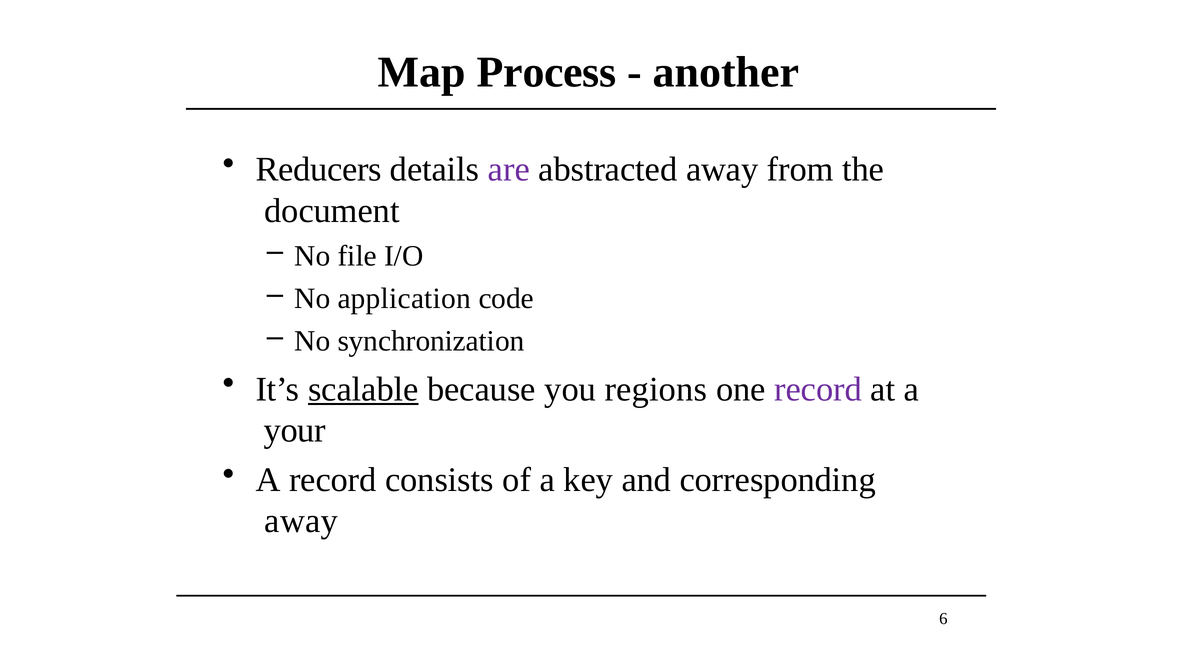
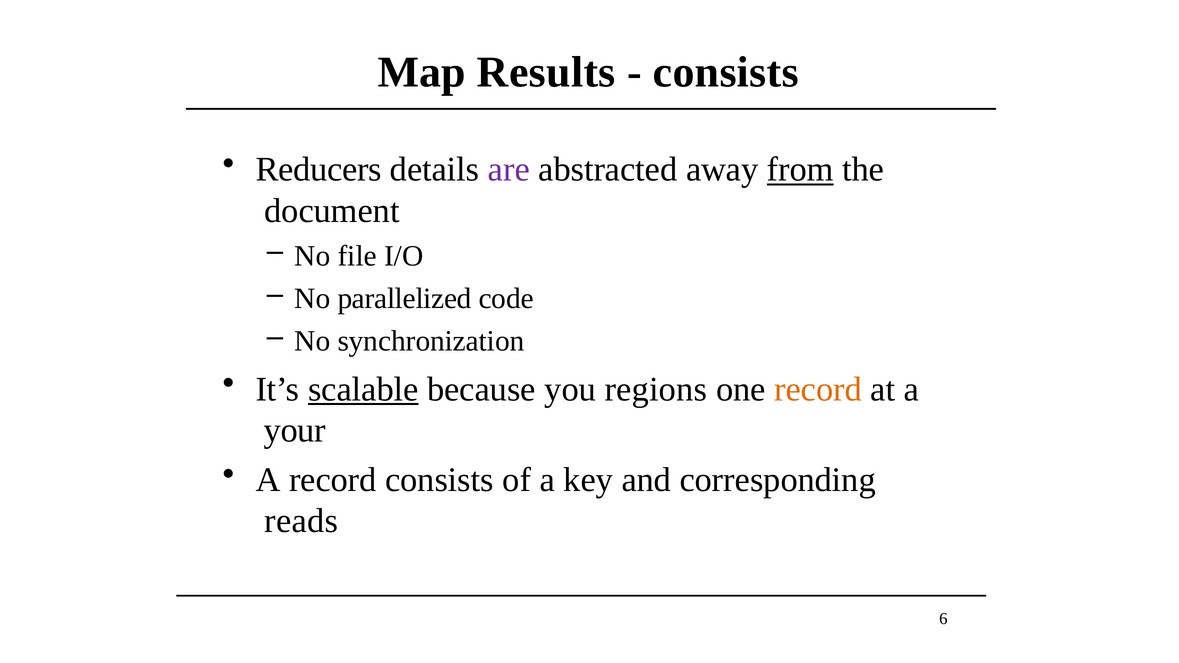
Process: Process -> Results (546, 72)
another: another -> consists (726, 72)
from underline: none -> present (800, 170)
application: application -> parallelized (405, 299)
record colour: purple -> orange (818, 389)
away: away -> reads (301, 521)
